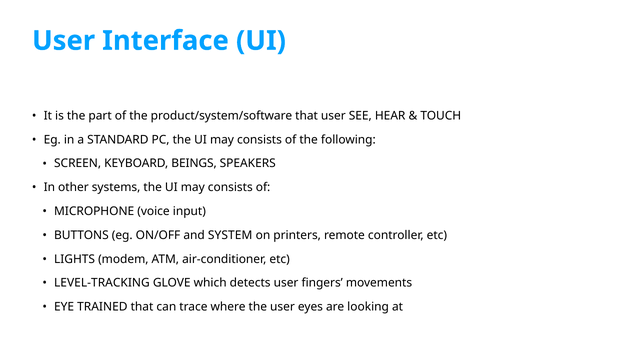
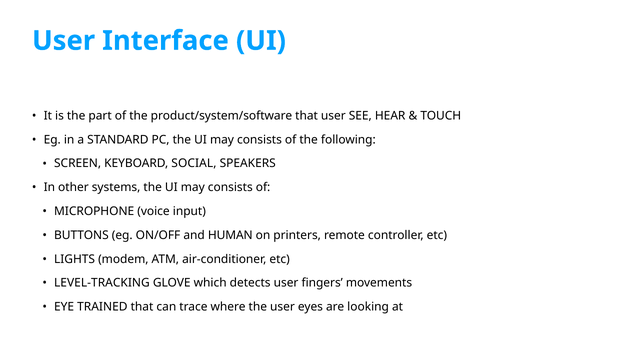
BEINGS: BEINGS -> SOCIAL (194, 163)
SYSTEM: SYSTEM -> HUMAN (230, 235)
